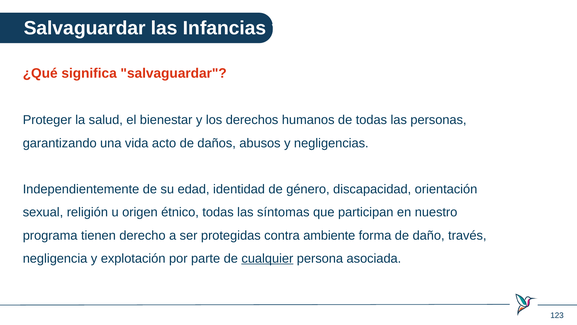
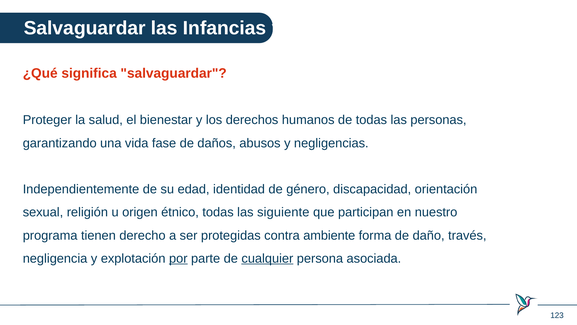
acto: acto -> fase (164, 143)
síntomas: síntomas -> siguiente (283, 212)
por underline: none -> present (178, 258)
